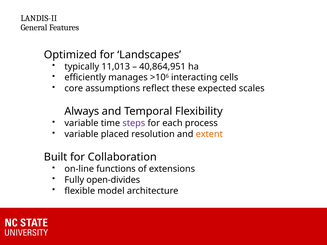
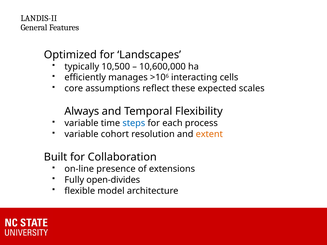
11,013: 11,013 -> 10,500 (116, 67)
40,864,951: 40,864,951 -> 10,600,000 (162, 67)
steps colour: purple -> blue (134, 123)
placed: placed -> cohort (115, 134)
functions: functions -> presence (116, 169)
